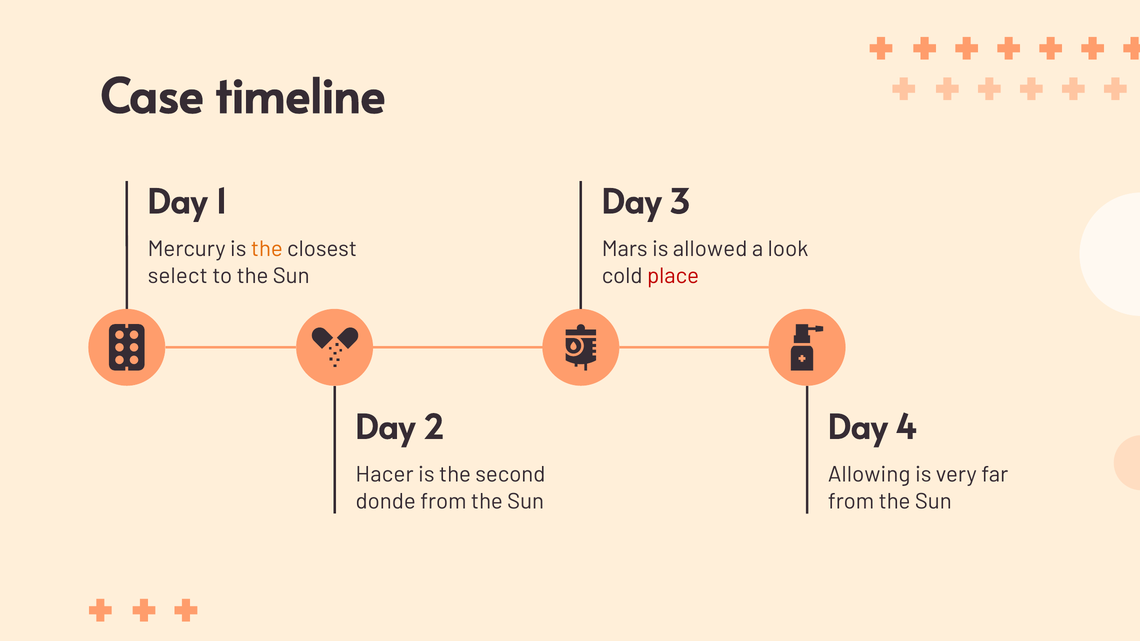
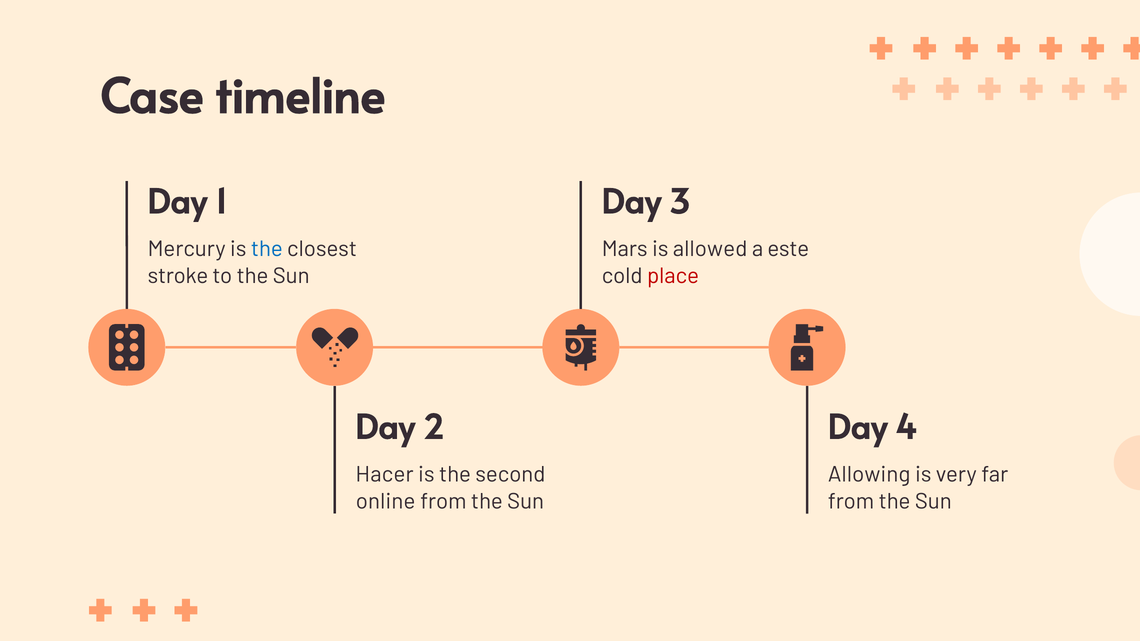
the colour: orange -> blue (267, 249)
look: look -> este (788, 249)
select: select -> stroke (178, 276)
donde: donde -> online (386, 501)
